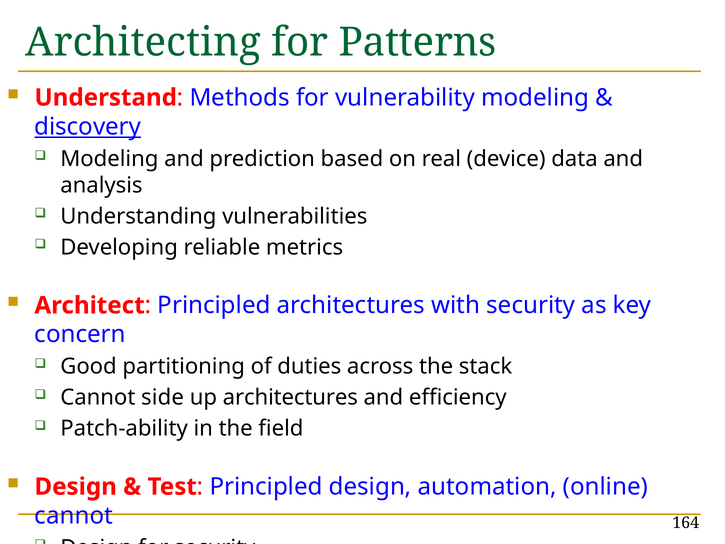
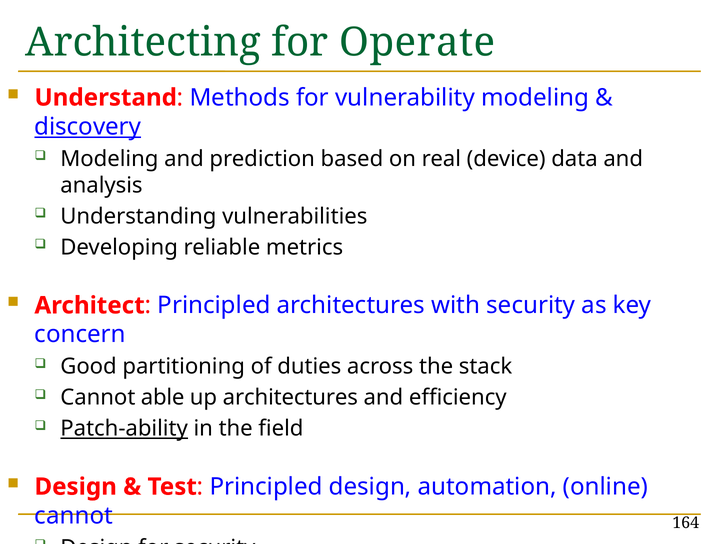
Patterns: Patterns -> Operate (417, 43)
side: side -> able (163, 397)
Patch-ability underline: none -> present (124, 428)
